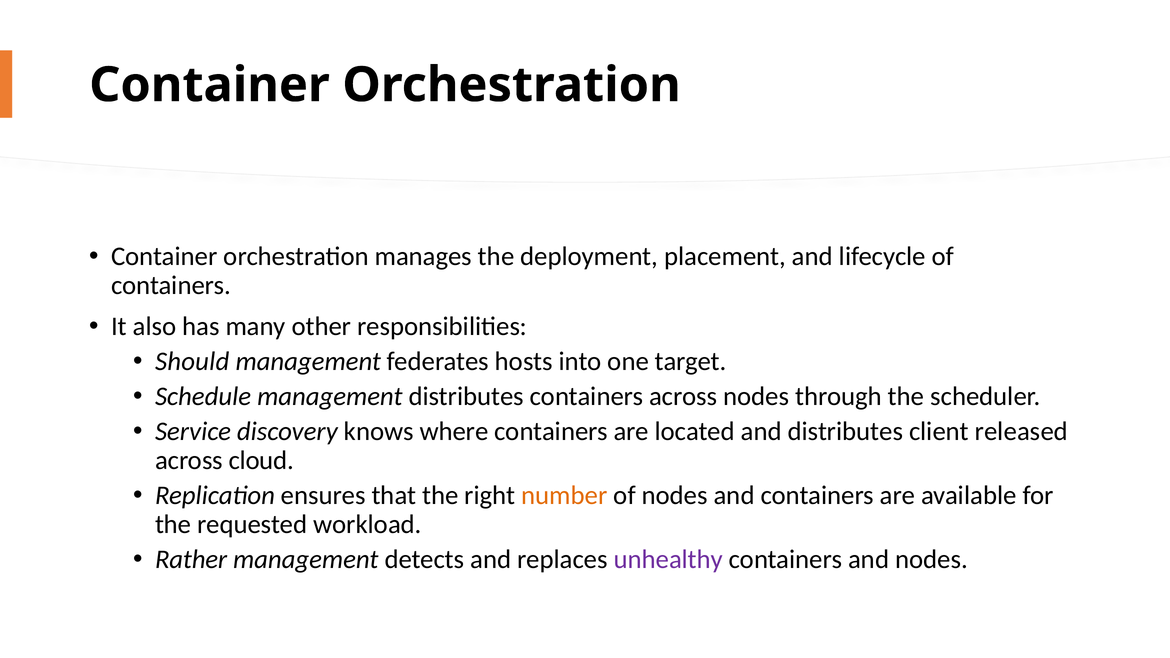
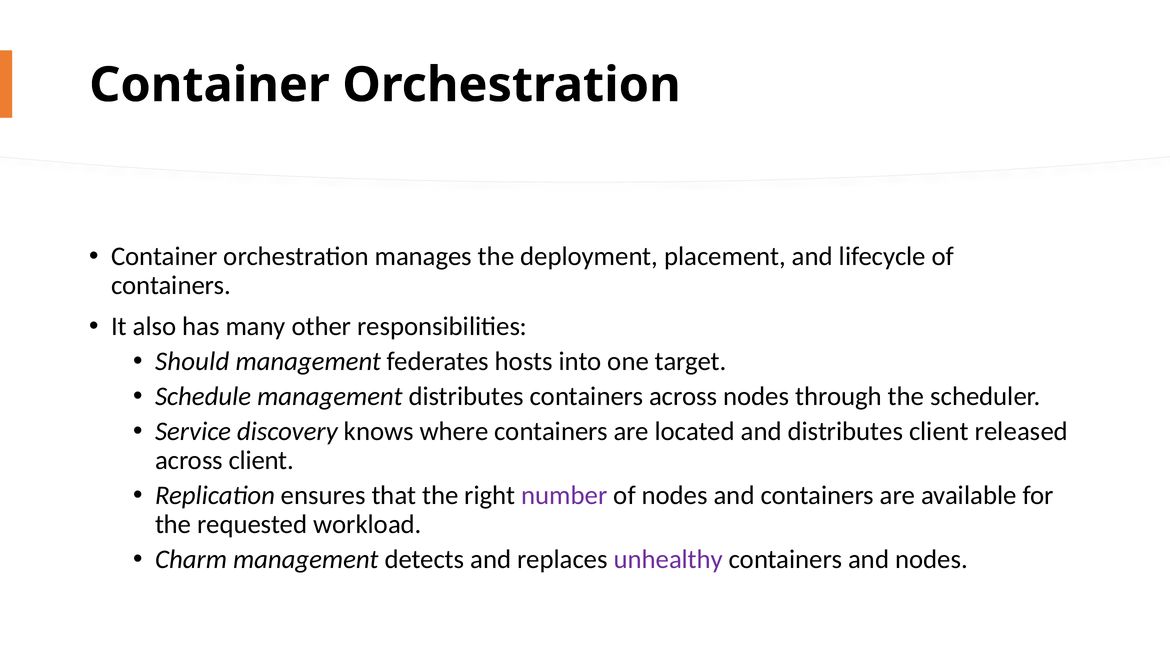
across cloud: cloud -> client (261, 460)
number colour: orange -> purple (564, 495)
Rather: Rather -> Charm (191, 559)
